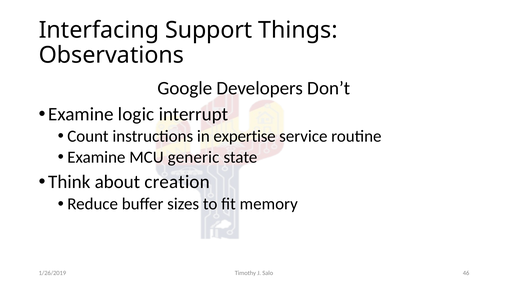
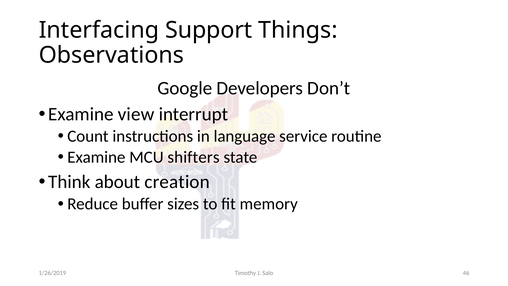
logic: logic -> view (136, 114)
expertise: expertise -> language (245, 136)
generic: generic -> shifters (194, 157)
